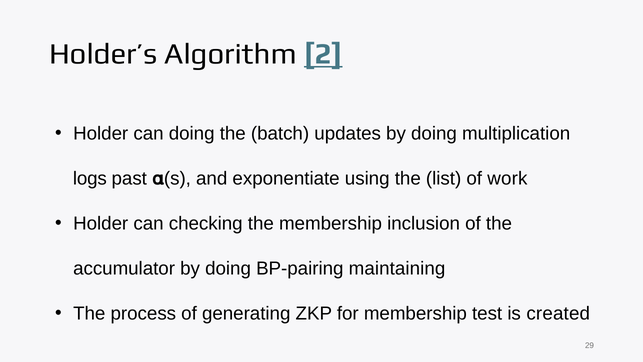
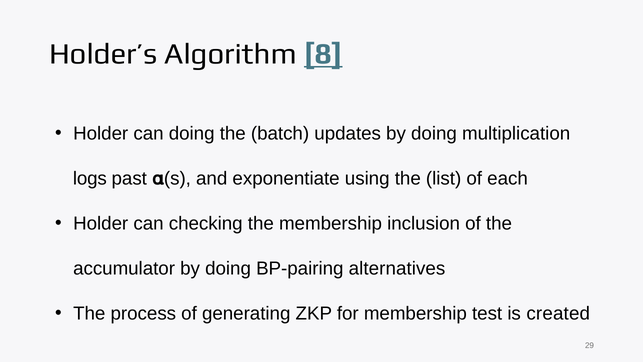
2: 2 -> 8 (323, 54)
work: work -> each (508, 179)
maintaining: maintaining -> alternatives (397, 268)
